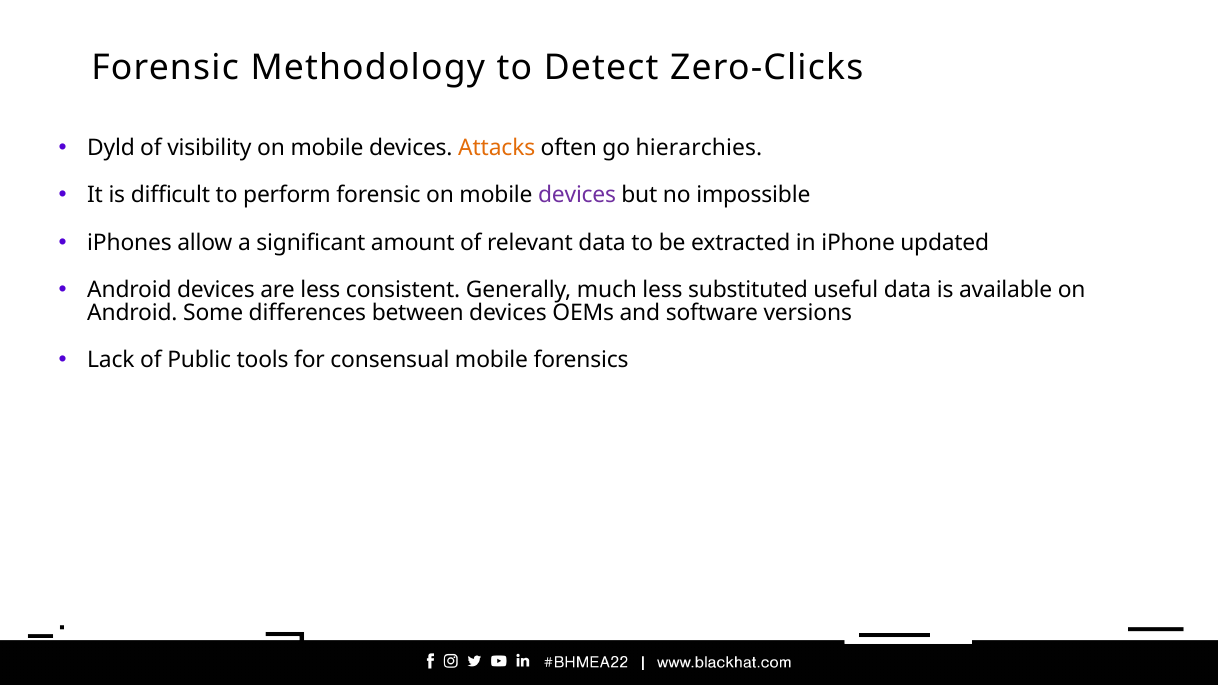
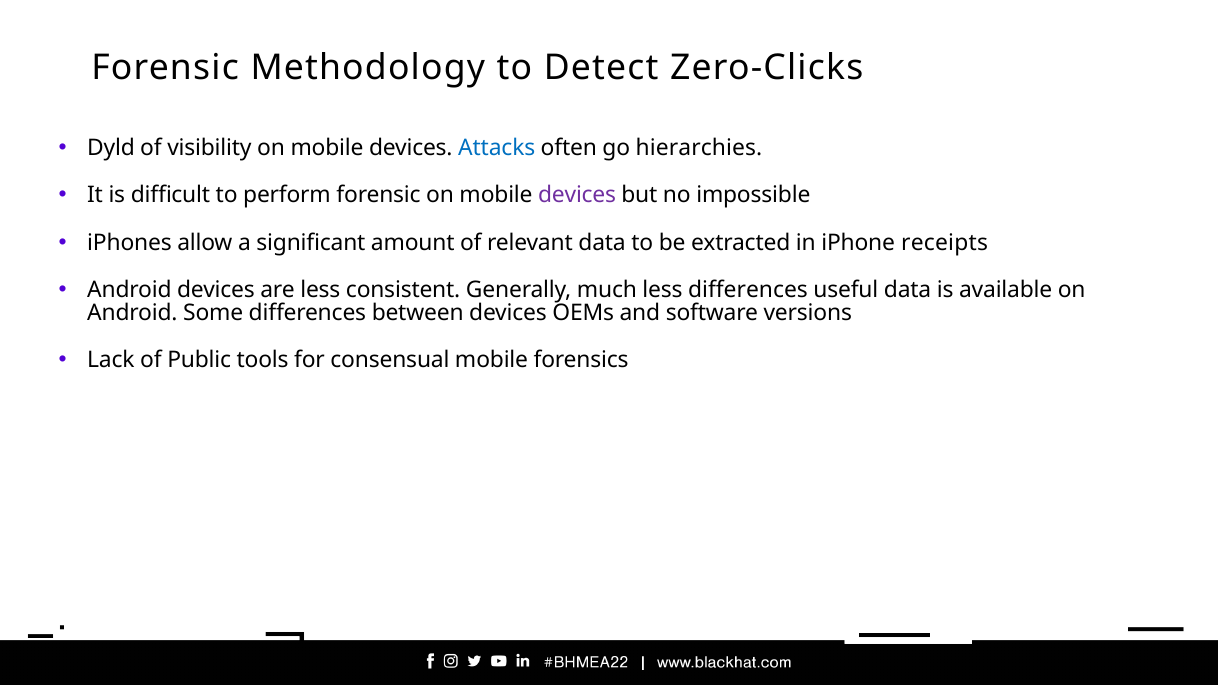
Attacks colour: orange -> blue (497, 148)
updated: updated -> receipts (945, 243)
less substituted: substituted -> differences (748, 290)
